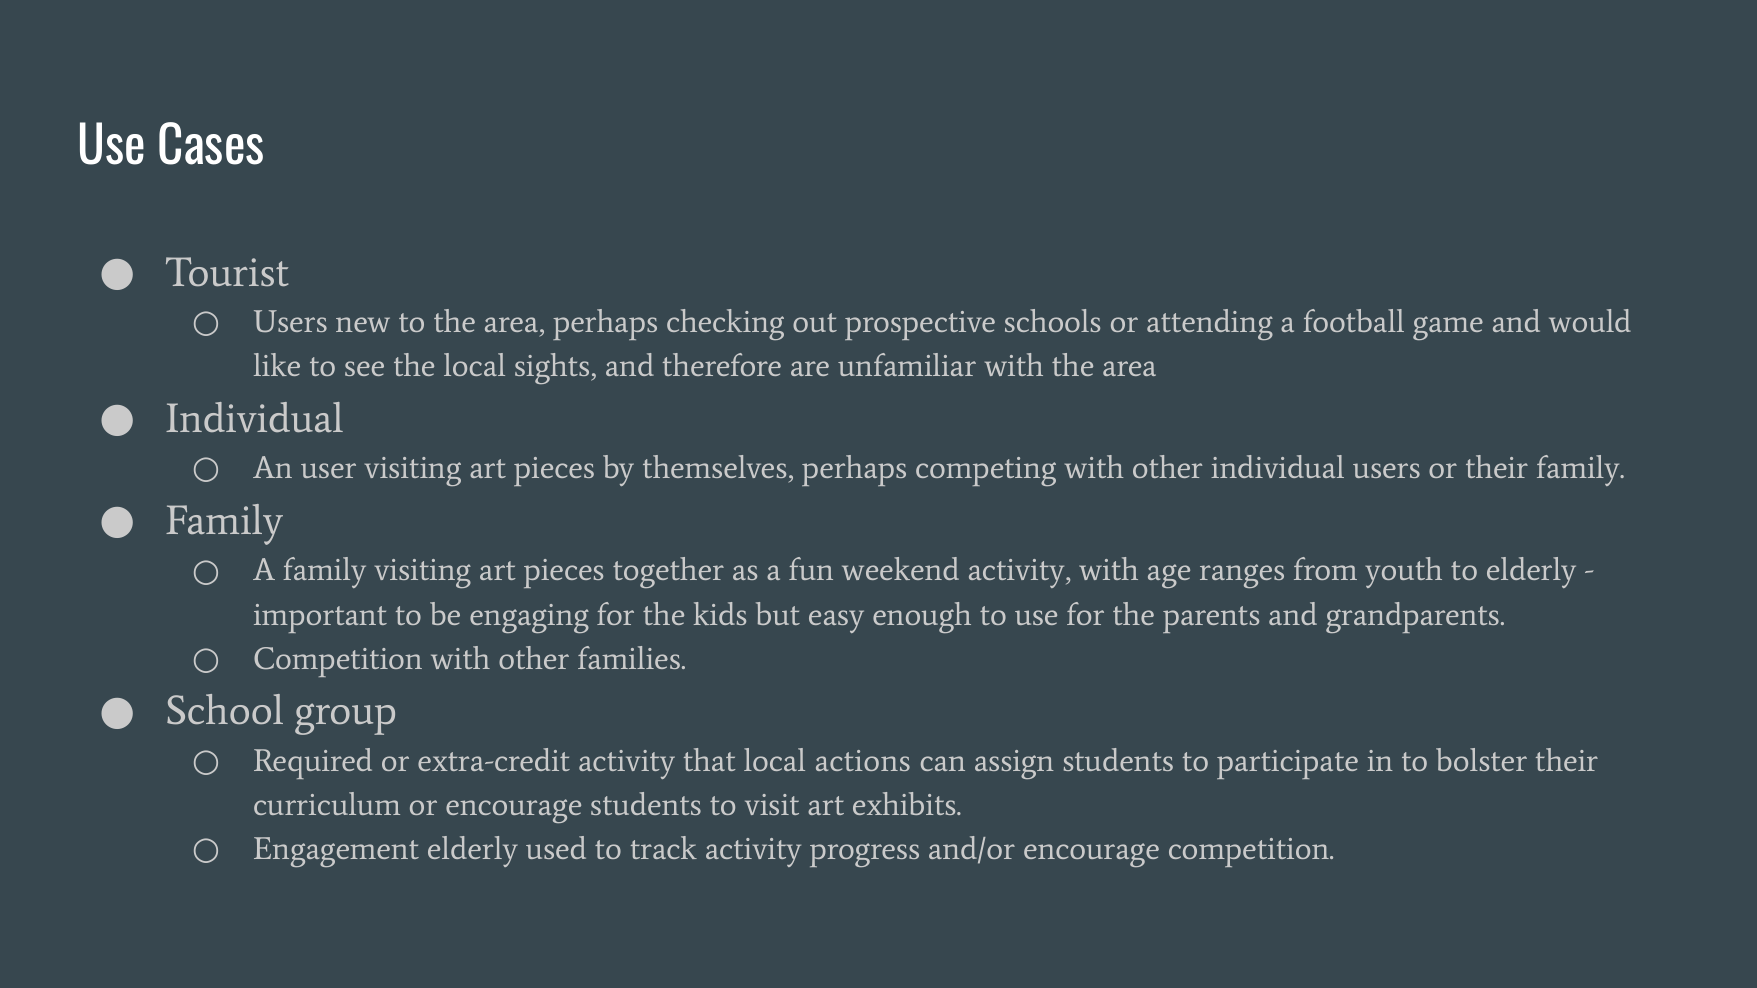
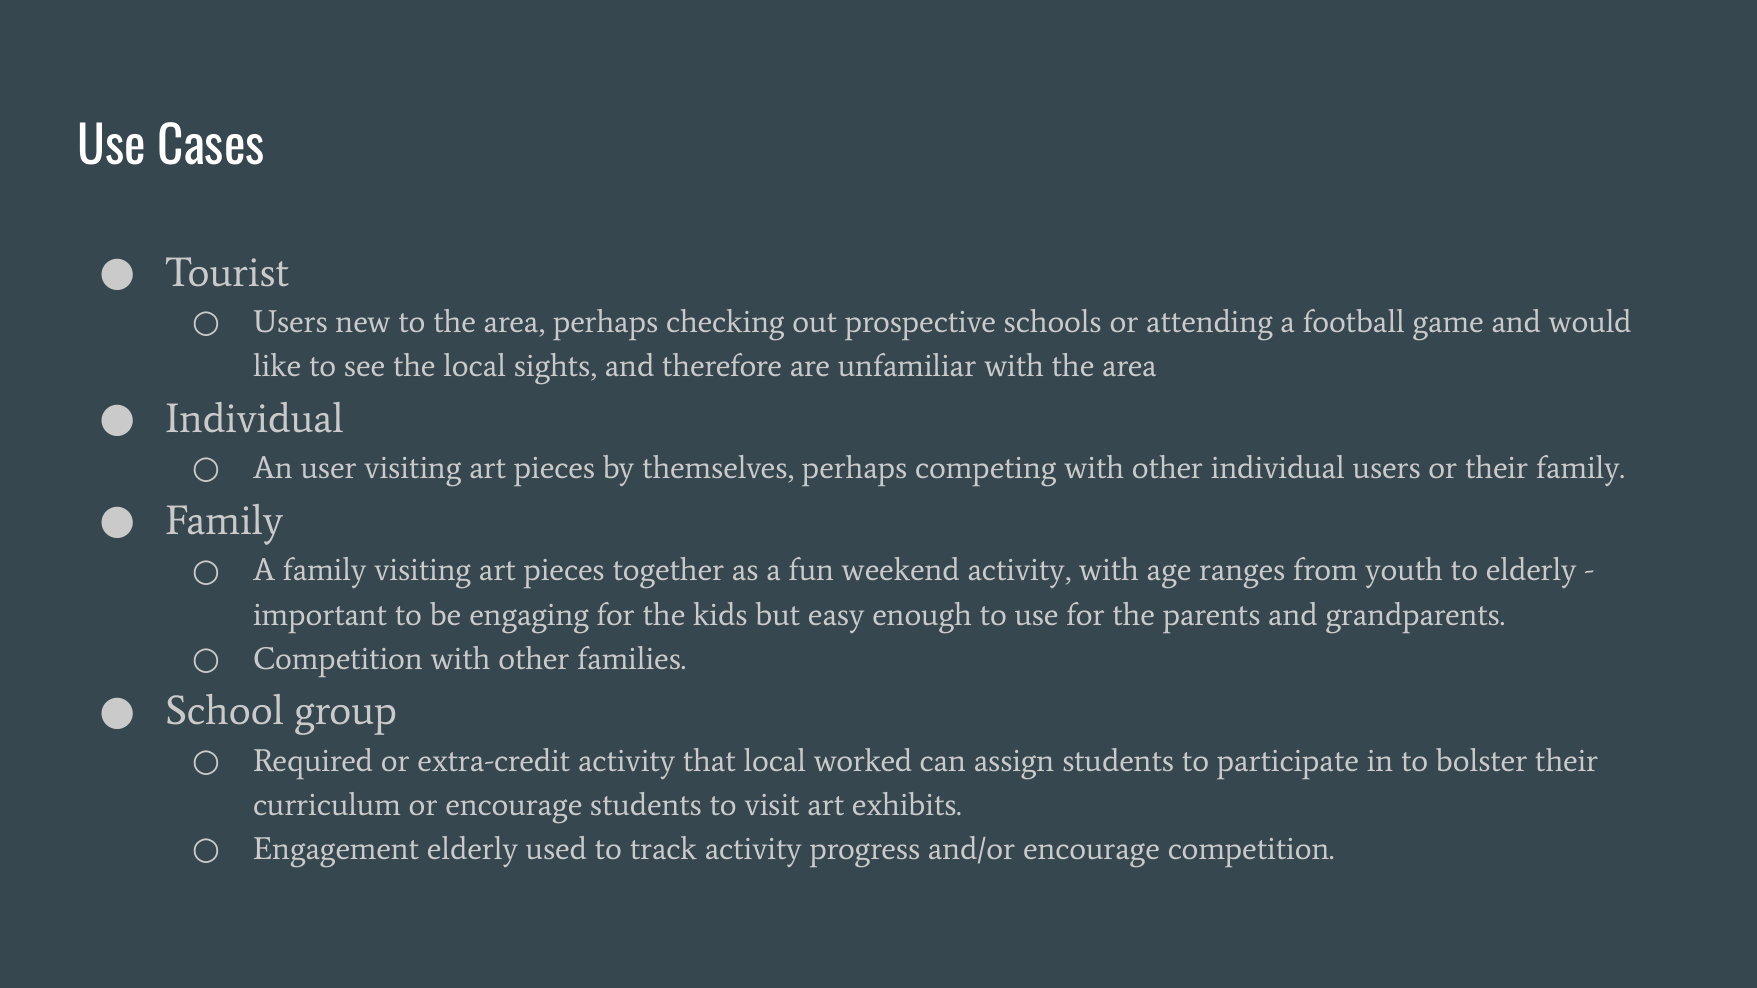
actions: actions -> worked (863, 761)
